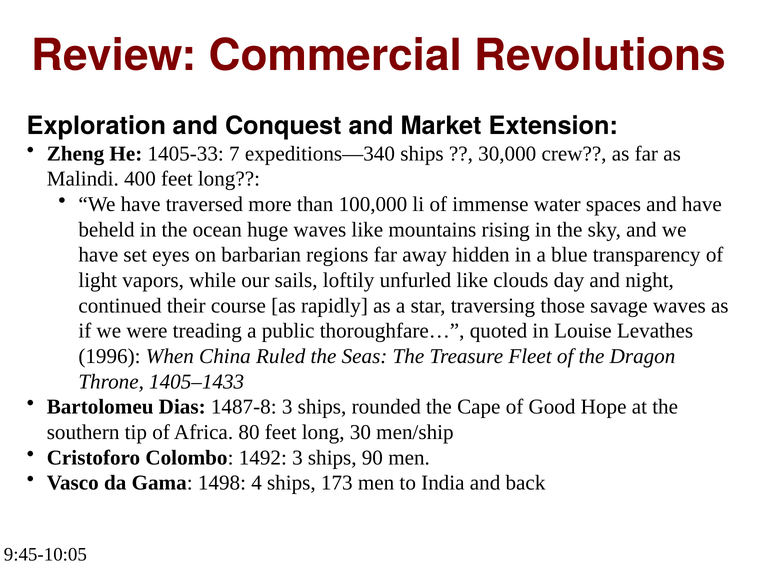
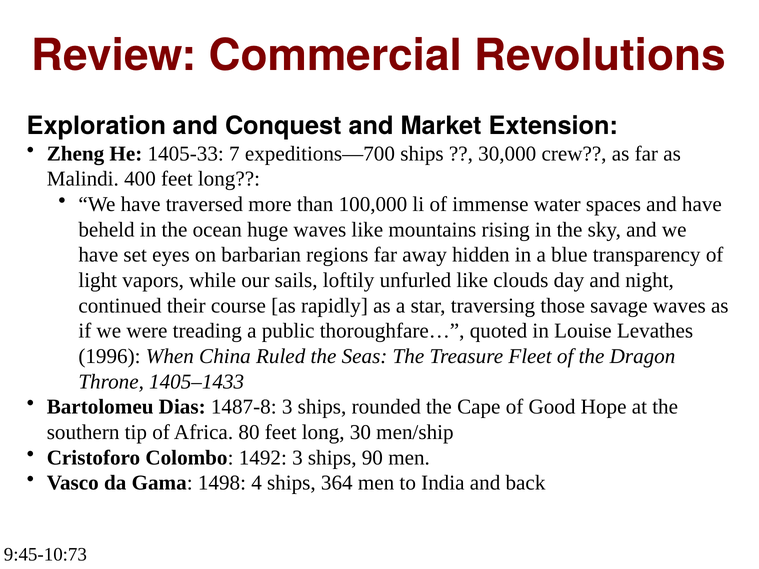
expeditions—340: expeditions—340 -> expeditions—700 (320, 154)
173: 173 -> 364 (337, 483)
9:45-10:05: 9:45-10:05 -> 9:45-10:73 (45, 555)
